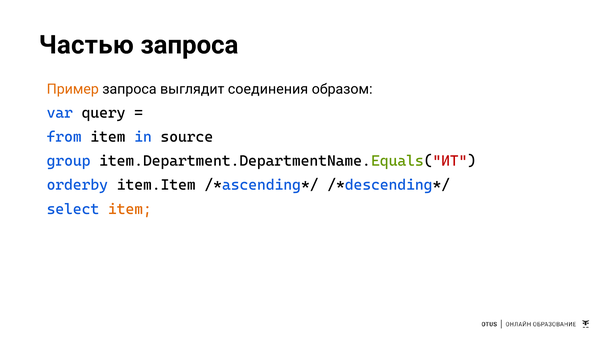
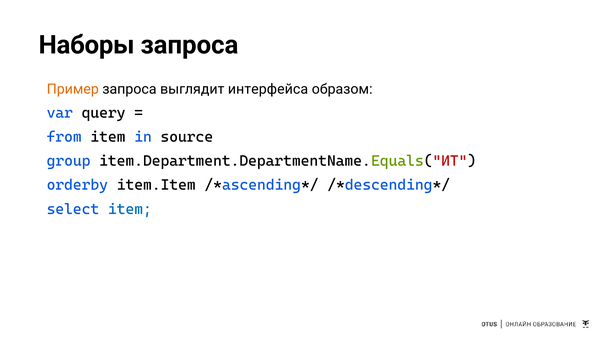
Частью: Частью -> Наборы (87, 45)
соединения: соединения -> интерфейса (268, 89)
item colour: orange -> blue (130, 209)
